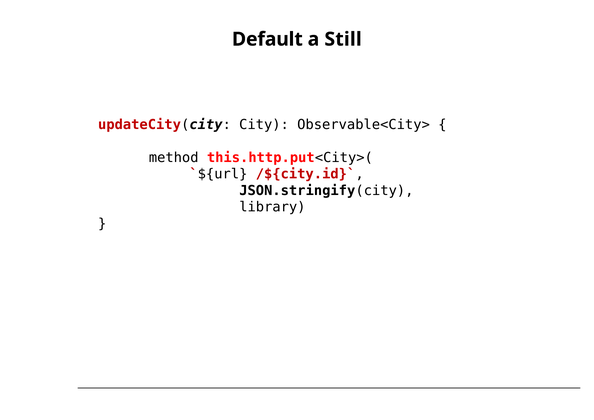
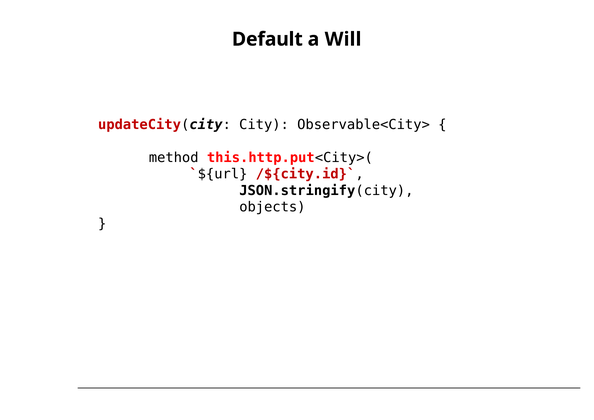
Still: Still -> Will (343, 39)
library: library -> objects (272, 207)
